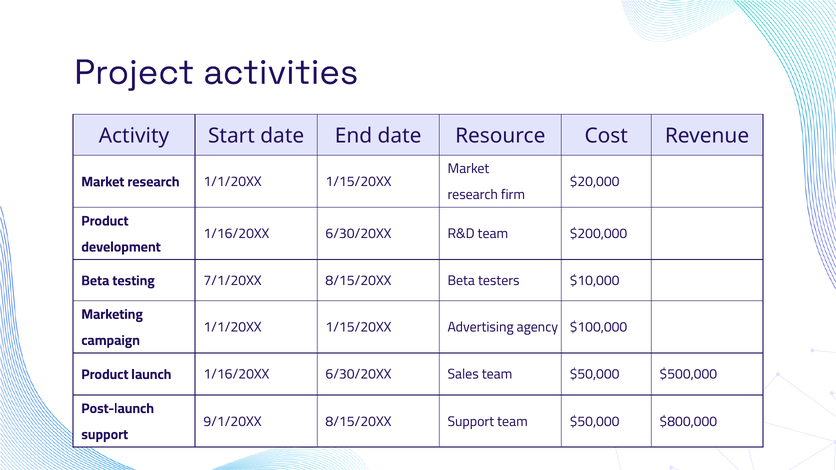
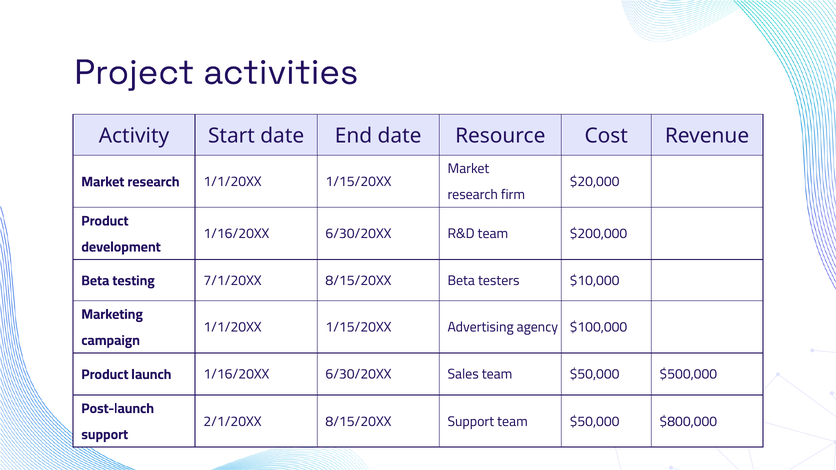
9/1/20XX: 9/1/20XX -> 2/1/20XX (232, 422)
